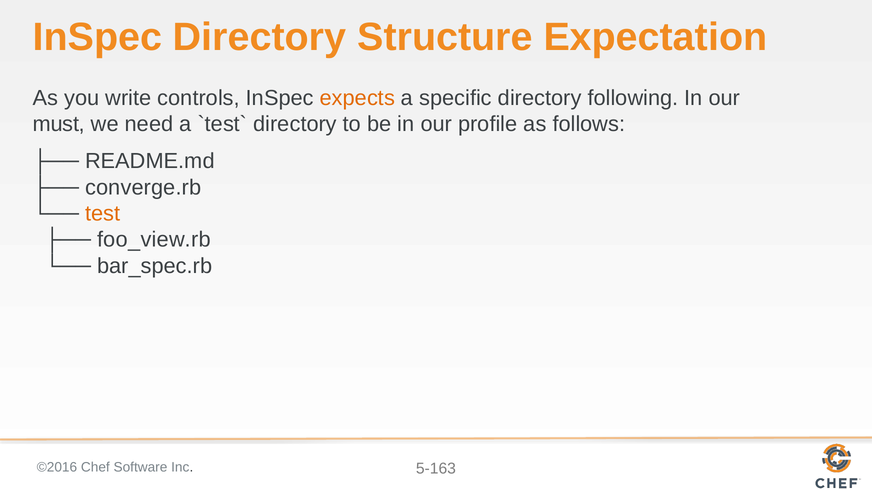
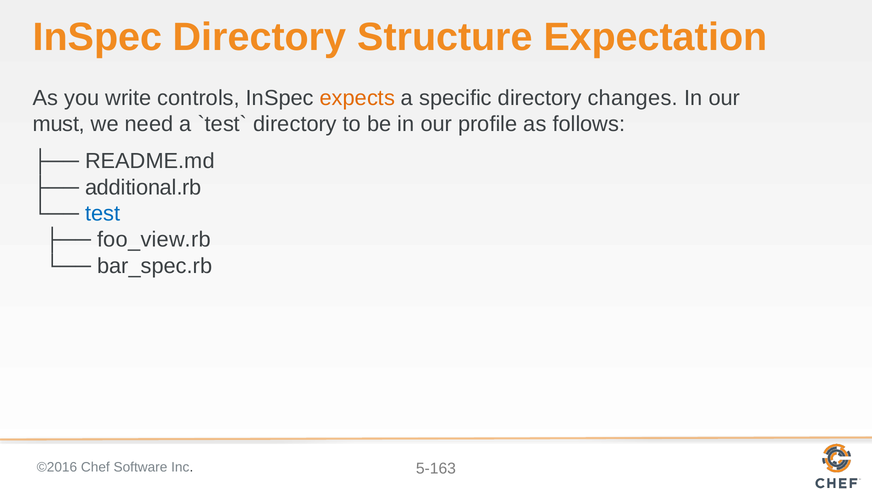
following: following -> changes (633, 98)
converge.rb: converge.rb -> additional.rb (143, 188)
test colour: orange -> blue (103, 214)
